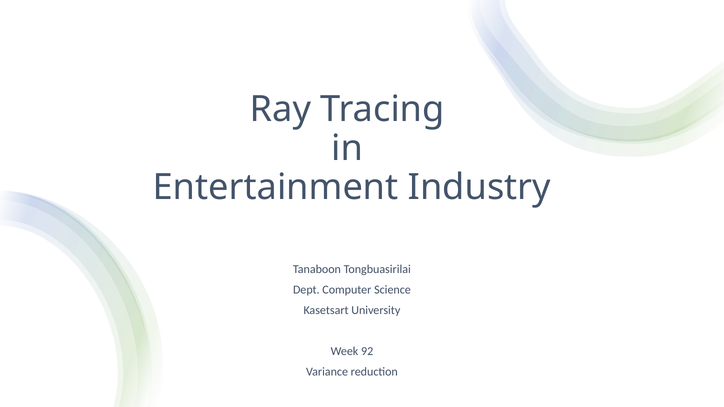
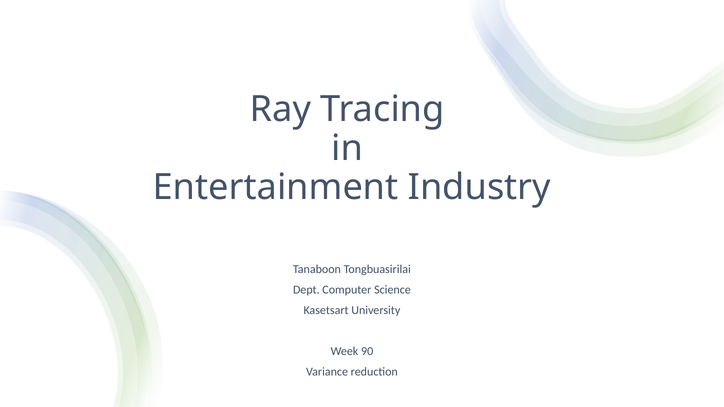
92: 92 -> 90 (367, 352)
